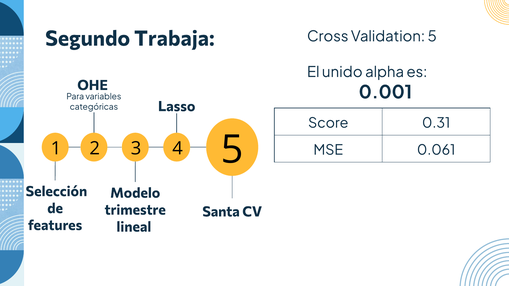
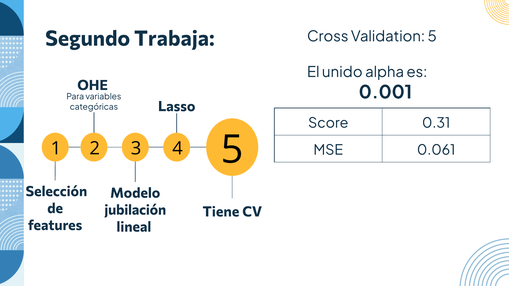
trimestre: trimestre -> jubilación (135, 210)
Santa: Santa -> Tiene (221, 212)
